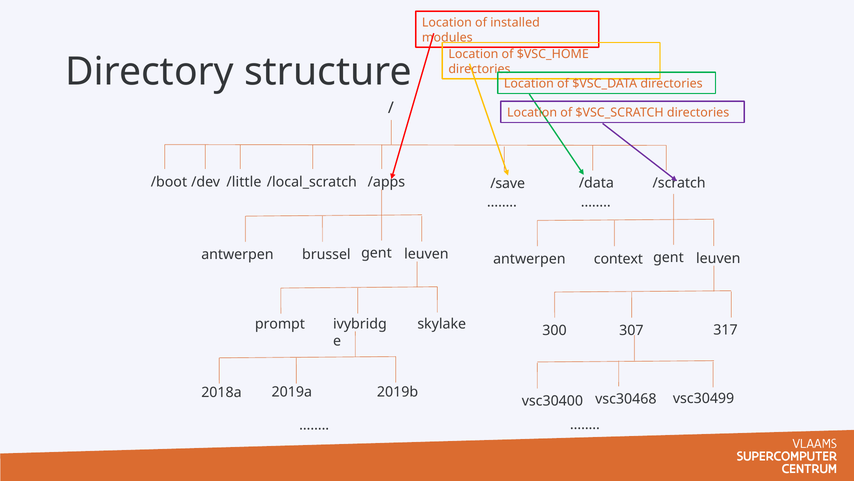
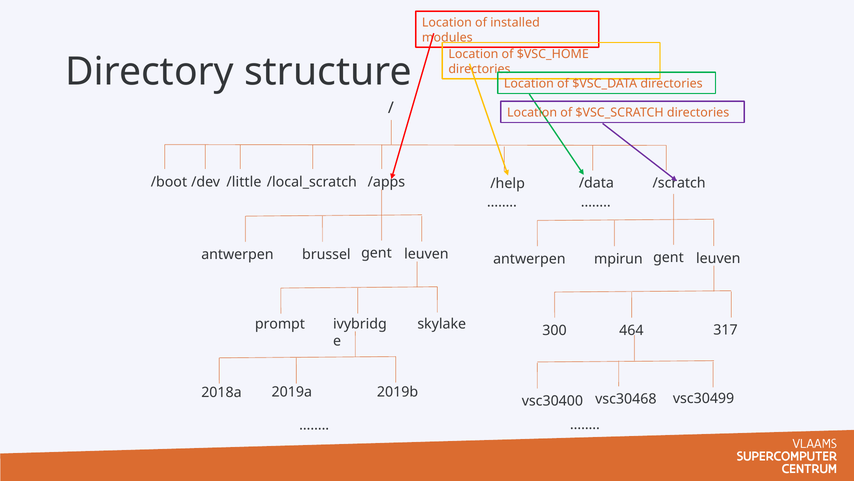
/save: /save -> /help (508, 183)
context: context -> mpirun (618, 258)
307: 307 -> 464 (631, 330)
